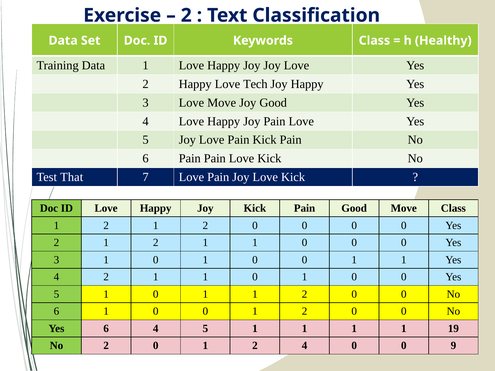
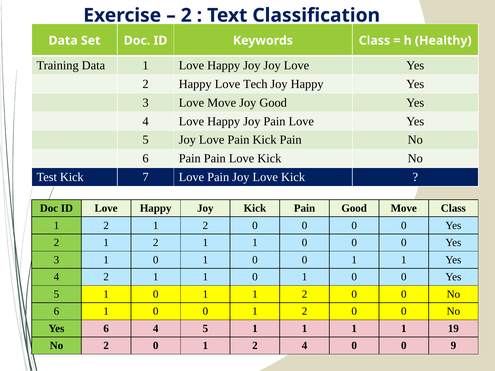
Test That: That -> Kick (72, 177)
